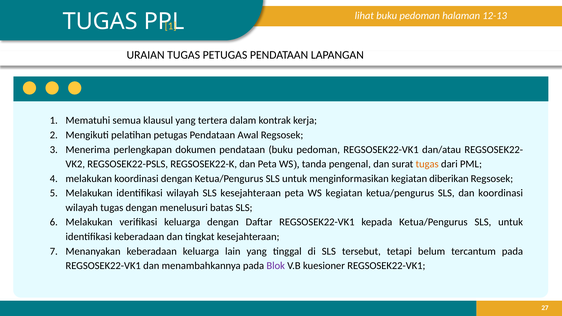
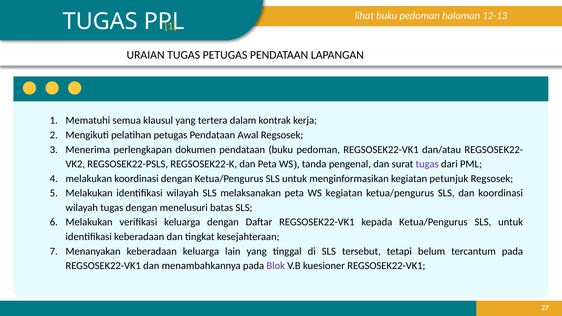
tugas colour: orange -> purple (427, 164)
diberikan: diberikan -> petunjuk (449, 179)
SLS kesejahteraan: kesejahteraan -> melaksanakan (251, 193)
